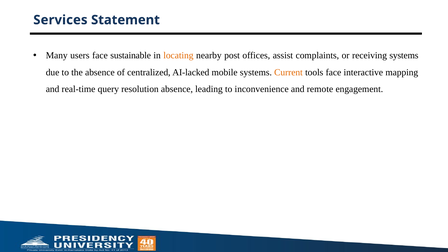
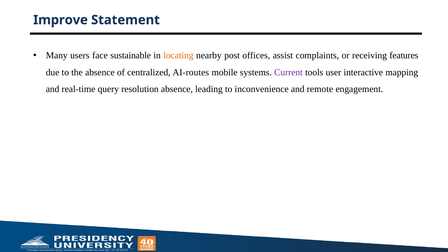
Services: Services -> Improve (61, 20)
receiving systems: systems -> features (404, 56)
AI-lacked: AI-lacked -> AI-routes (191, 72)
Current colour: orange -> purple (288, 72)
tools face: face -> user (333, 72)
